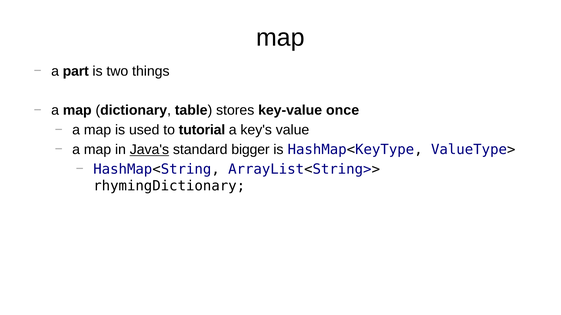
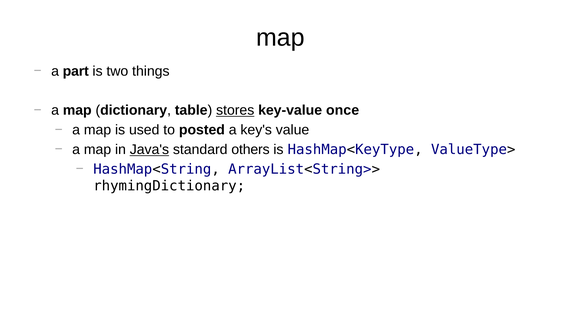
stores underline: none -> present (235, 111)
tutorial: tutorial -> posted (202, 130)
bigger: bigger -> others (250, 150)
